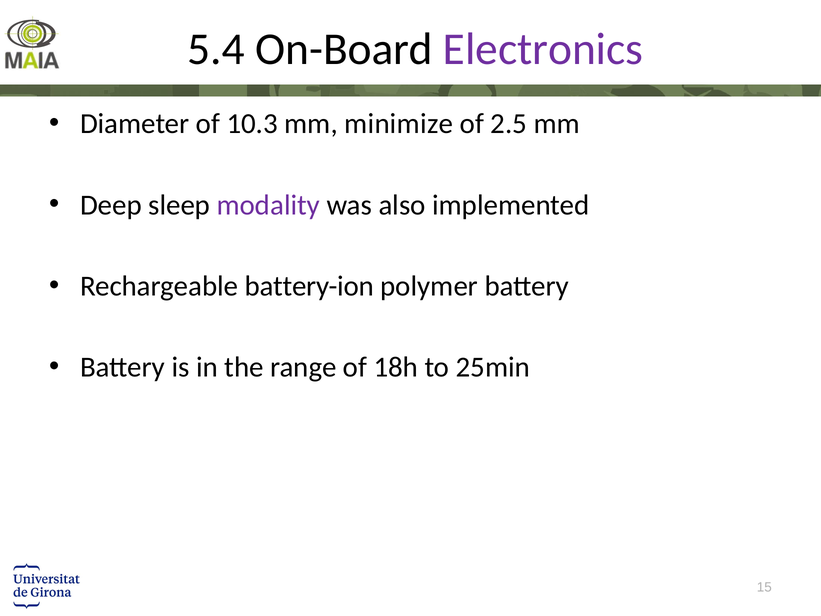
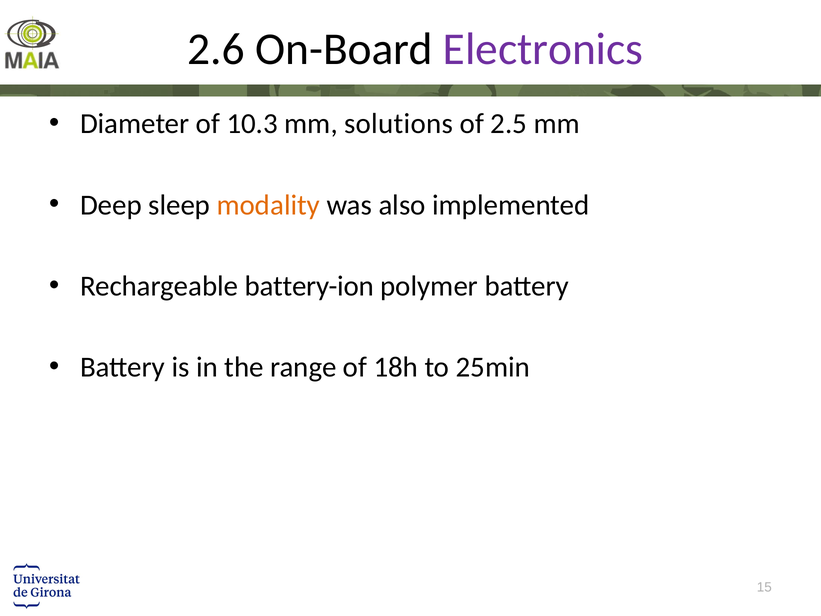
5.4: 5.4 -> 2.6 (216, 49)
minimize: minimize -> solutions (399, 124)
modality colour: purple -> orange (268, 205)
